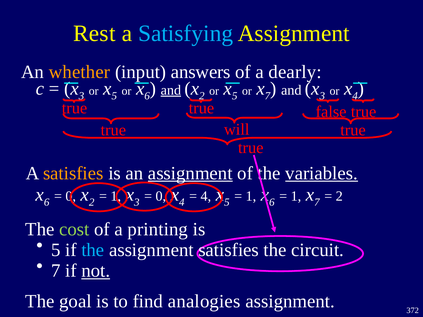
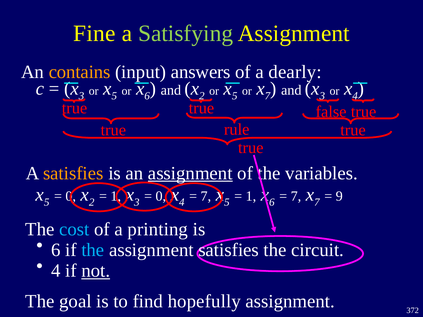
Rest: Rest -> Fine (94, 33)
Satisfying colour: light blue -> light green (186, 33)
whether: whether -> contains (80, 72)
and underline: present -> none (171, 90)
will: will -> rule (237, 129)
variables underline: present -> none (322, 173)
6: 6 -> 5 (47, 202)
4: 4 -> 7 (206, 197)
1: 1 -> 7 (296, 197)
2: 2 -> 9 (339, 197)
cost colour: light green -> light blue (74, 230)
5: 5 -> 6 (56, 250)
7: 7 -> 4 (56, 271)
analogies: analogies -> hopefully (204, 302)
